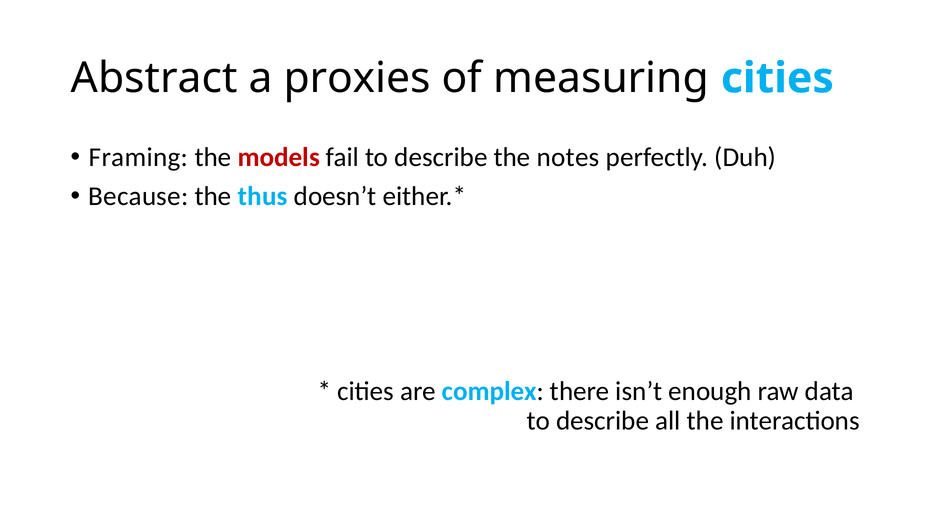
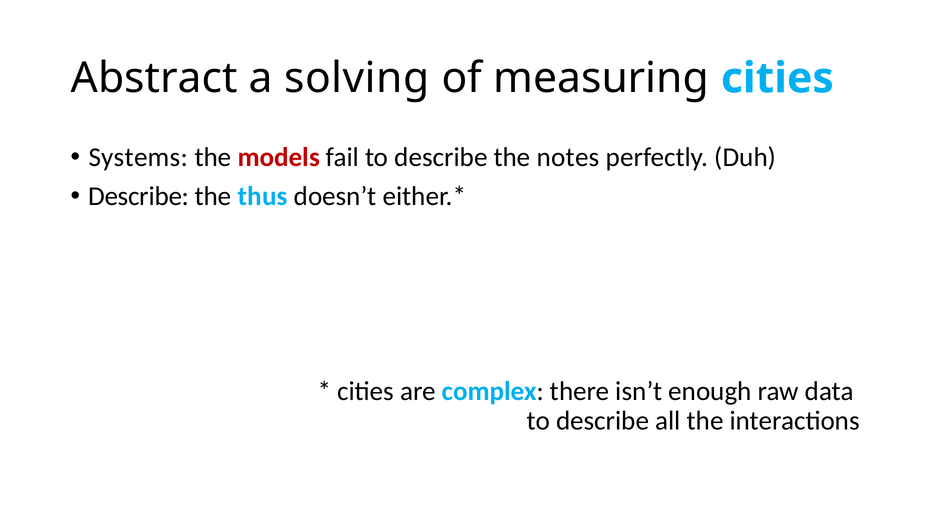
proxies: proxies -> solving (357, 78)
Framing: Framing -> Systems (138, 157)
Because: Because -> Describe (139, 196)
